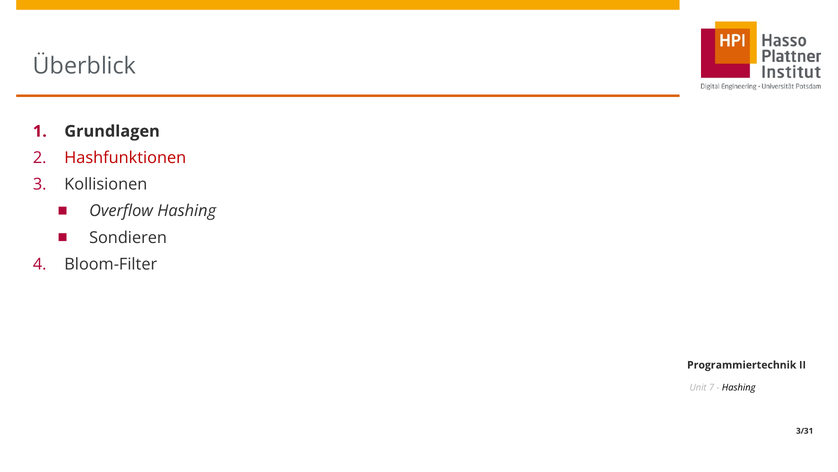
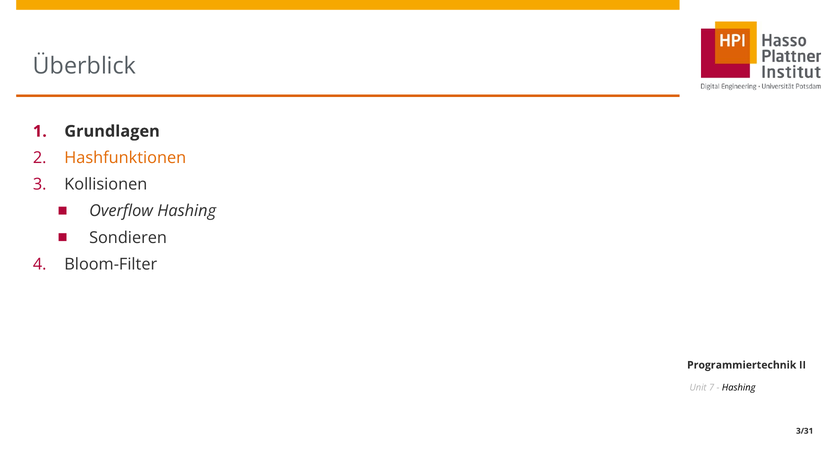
Hashfunktionen colour: red -> orange (125, 158)
